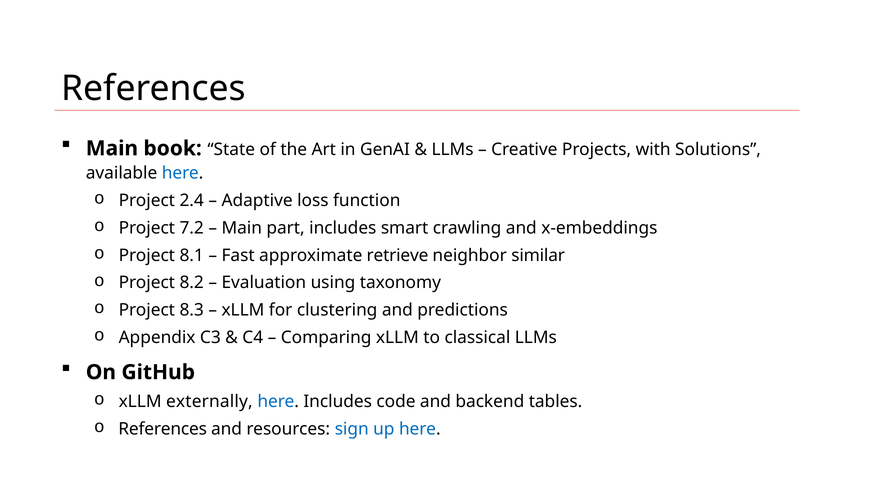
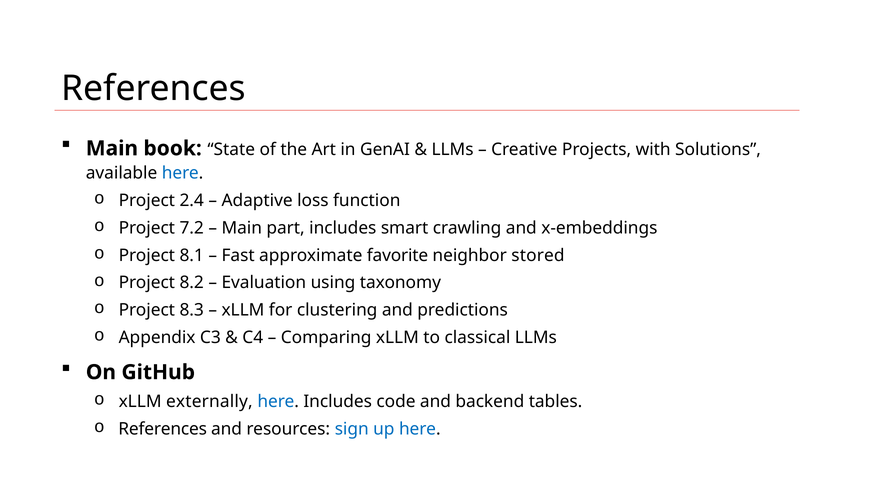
retrieve: retrieve -> favorite (398, 255)
similar: similar -> stored (538, 255)
